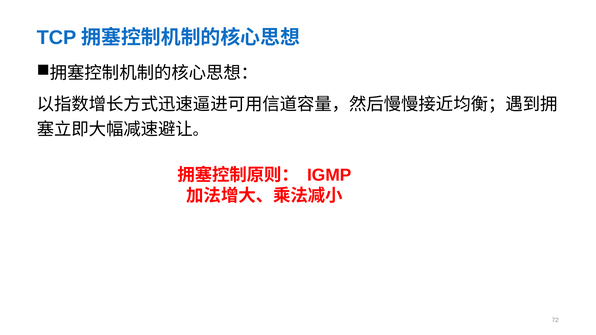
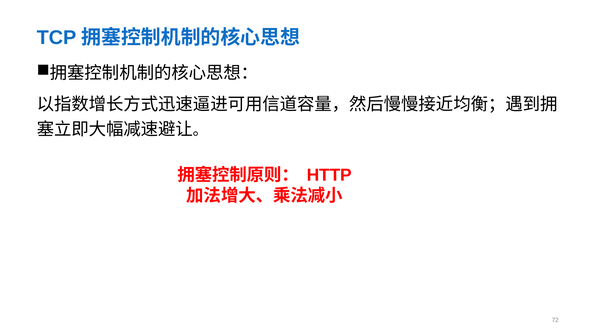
IGMP: IGMP -> HTTP (329, 175)
